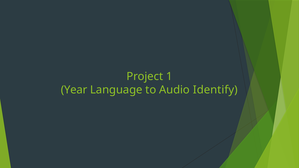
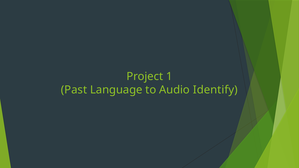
Year: Year -> Past (74, 90)
